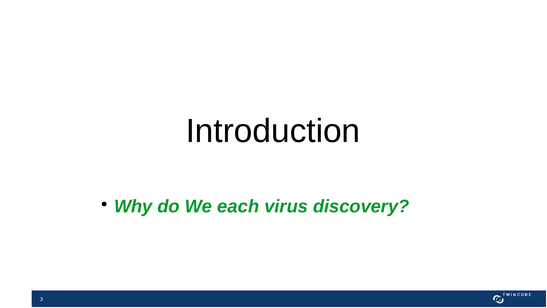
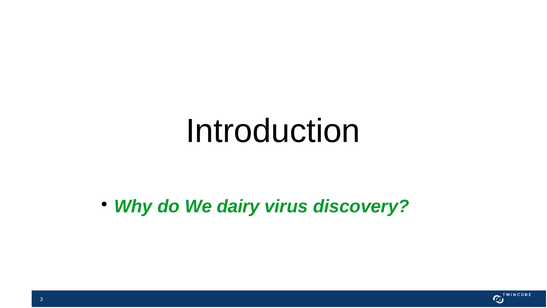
each: each -> dairy (238, 206)
